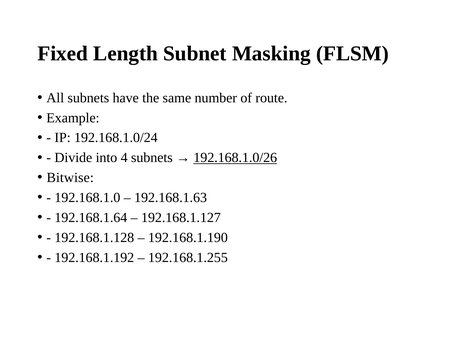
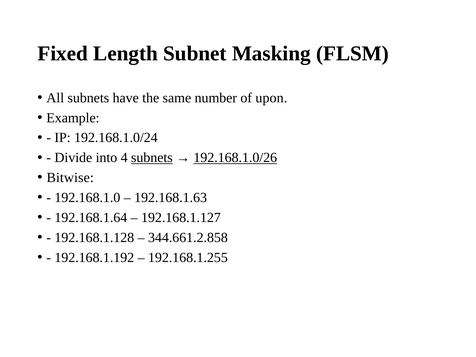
route: route -> upon (271, 98)
subnets underline: none -> present (152, 158)
192.168.1.190: 192.168.1.190 -> 344.661.2.858 (188, 238)
